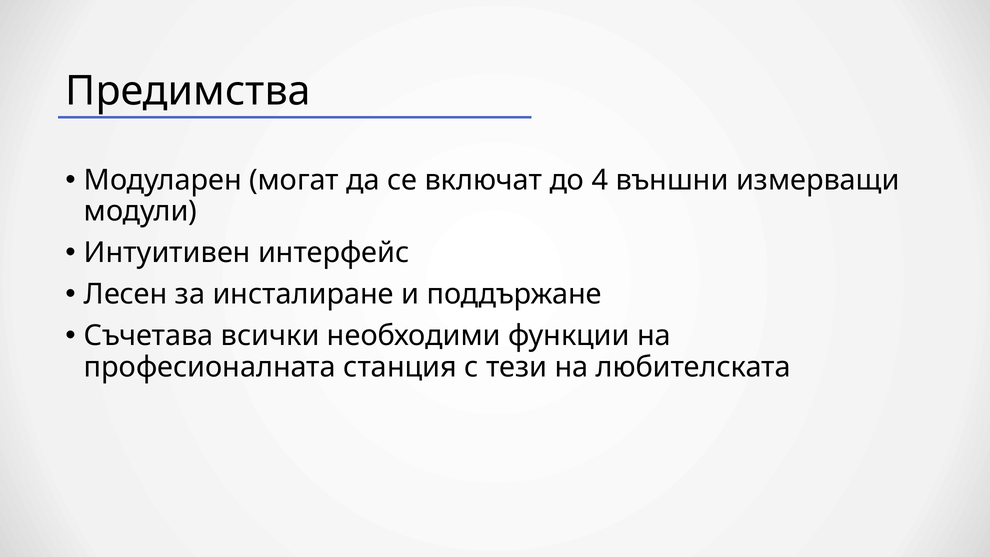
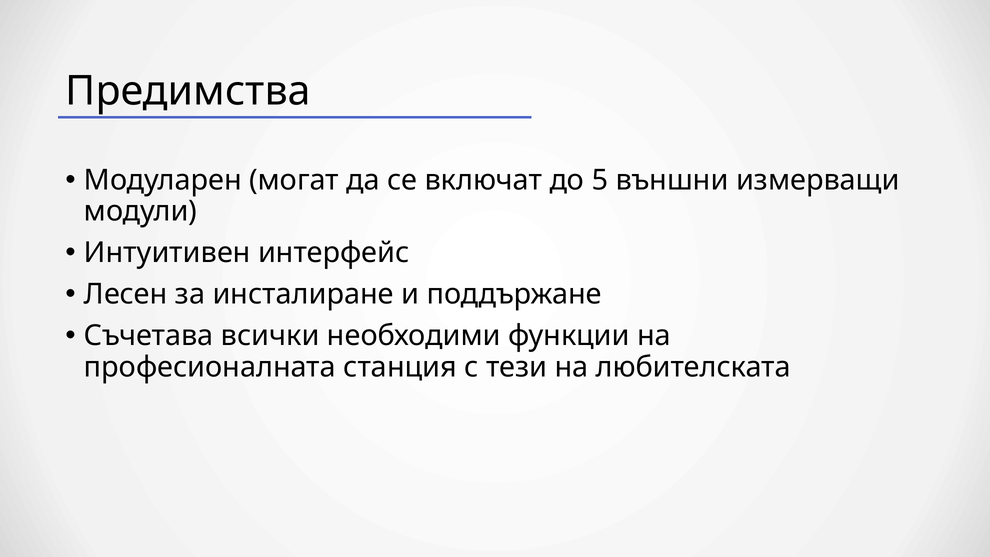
4: 4 -> 5 (600, 180)
